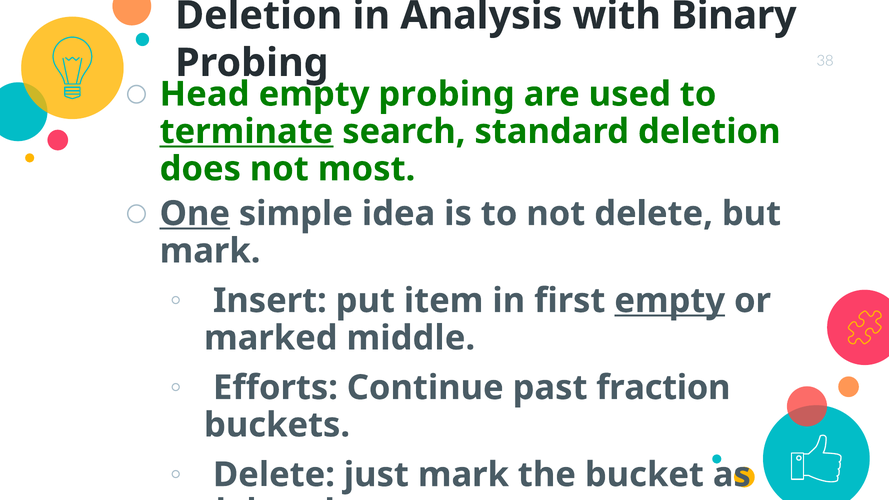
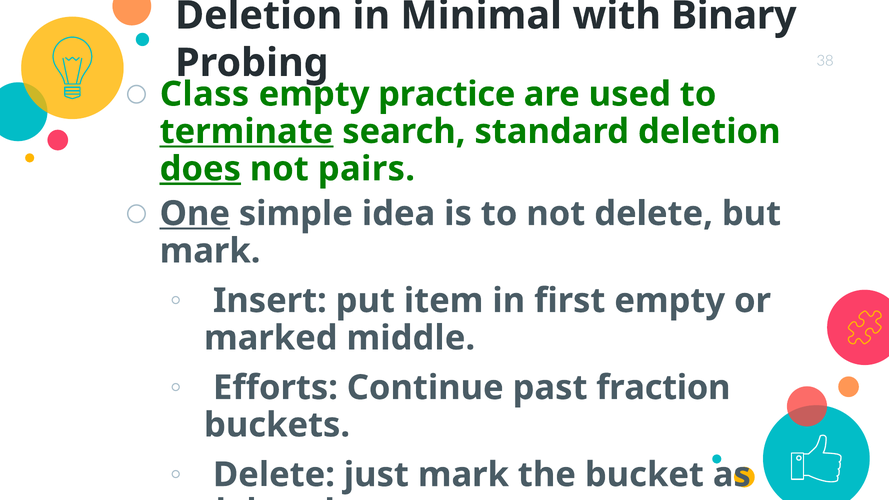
Analysis: Analysis -> Minimal (481, 15)
Head: Head -> Class (204, 94)
empty probing: probing -> practice (447, 94)
does underline: none -> present (200, 169)
most: most -> pairs (366, 169)
empty underline: present -> none (670, 301)
